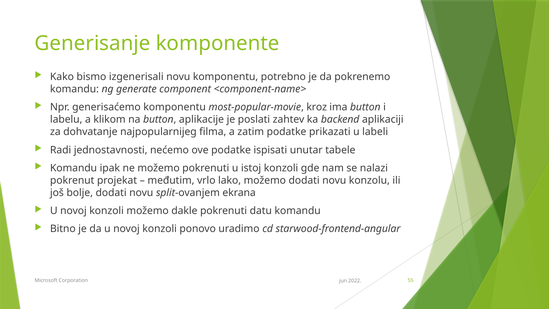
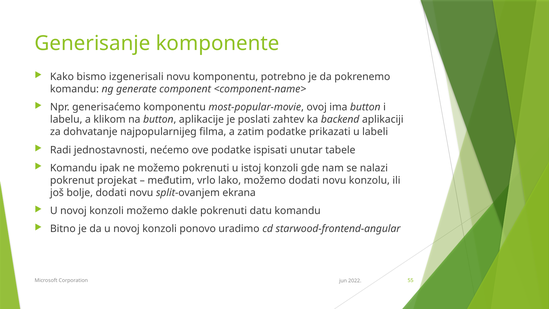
kroz: kroz -> ovoj (317, 107)
